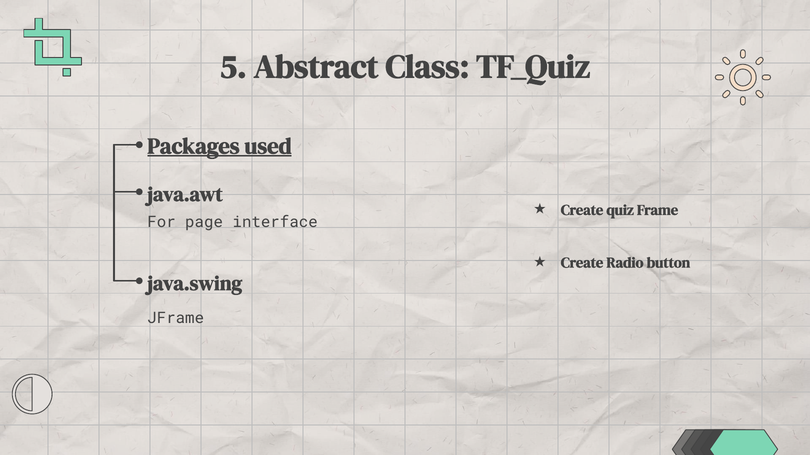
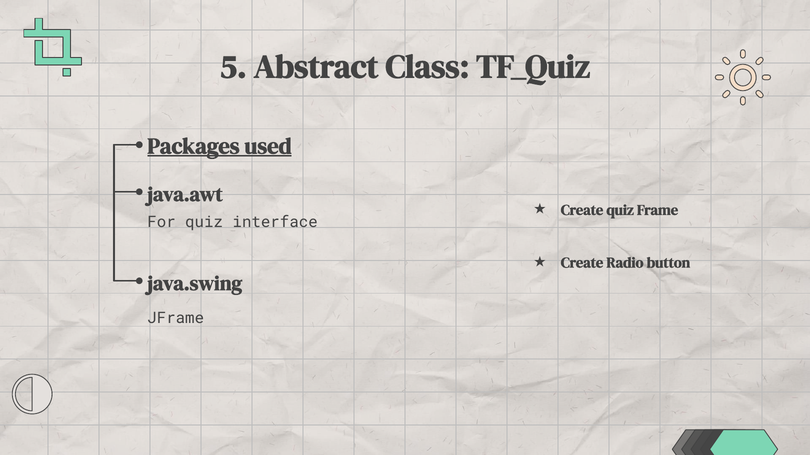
For page: page -> quiz (204, 222)
